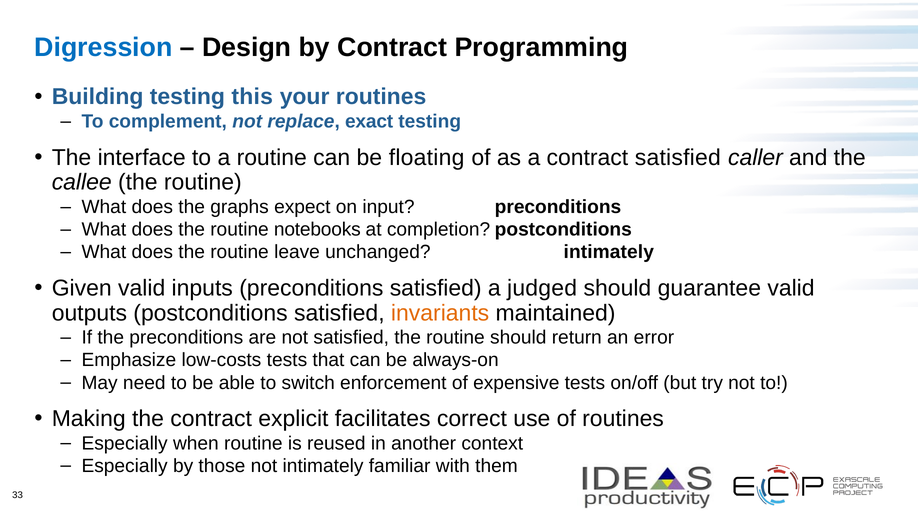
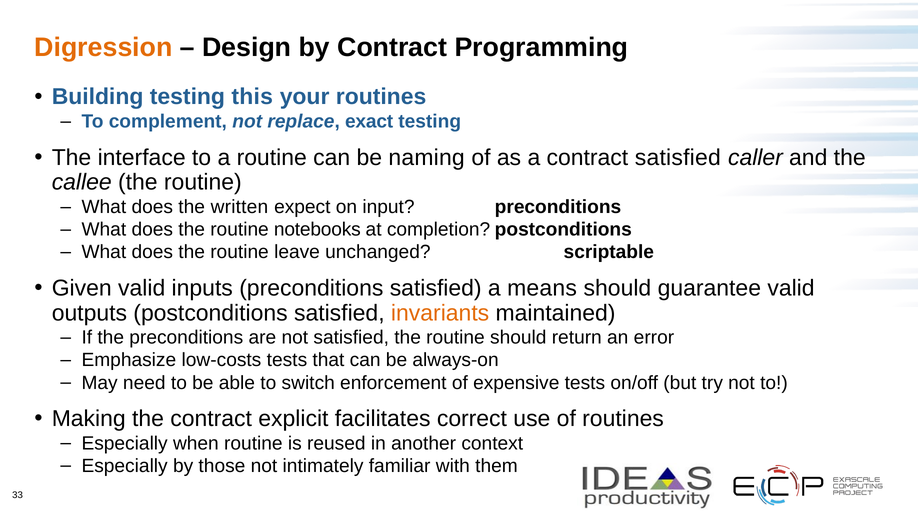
Digression colour: blue -> orange (103, 47)
floating: floating -> naming (427, 158)
graphs: graphs -> written (239, 207)
unchanged intimately: intimately -> scriptable (609, 252)
judged: judged -> means (542, 288)
